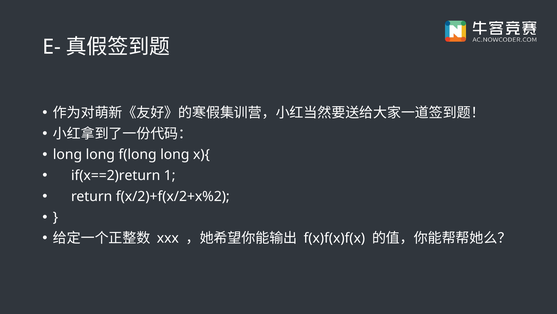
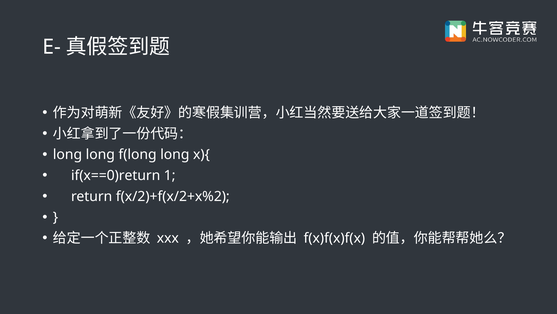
if(x==2)return: if(x==2)return -> if(x==0)return (116, 175)
